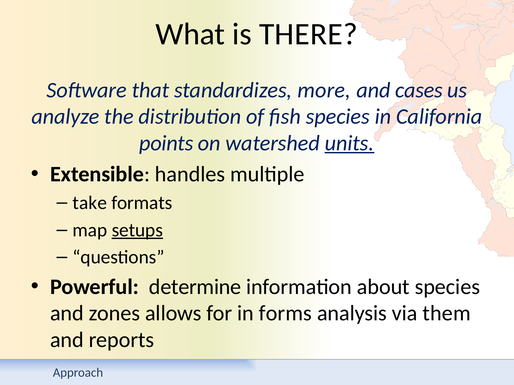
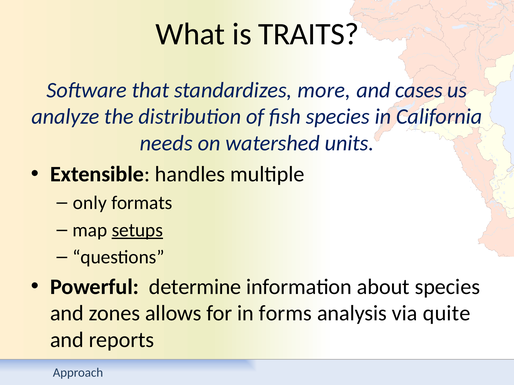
THERE: THERE -> TRAITS (309, 34)
points: points -> needs (166, 143)
units underline: present -> none (349, 143)
take: take -> only (90, 203)
them: them -> quite (447, 314)
